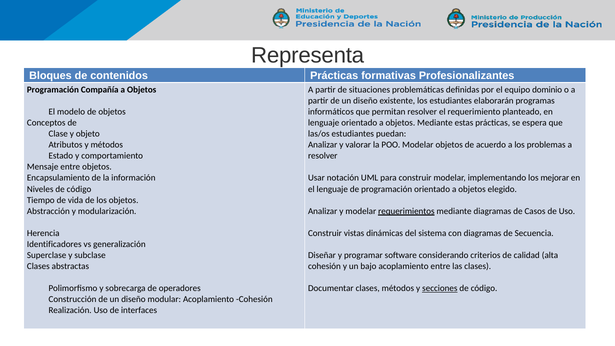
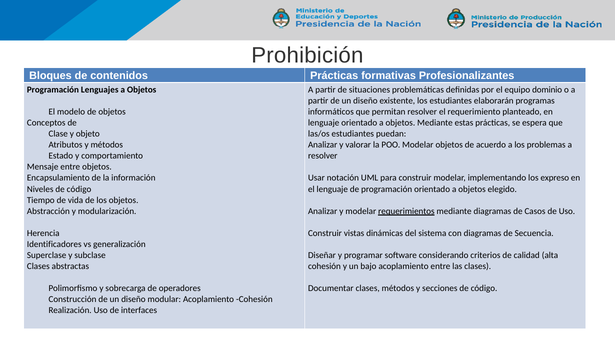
Representa: Representa -> Prohibición (307, 56)
Compañía: Compañía -> Lenguajes (100, 90)
mejorar: mejorar -> expreso (555, 178)
secciones underline: present -> none (440, 288)
